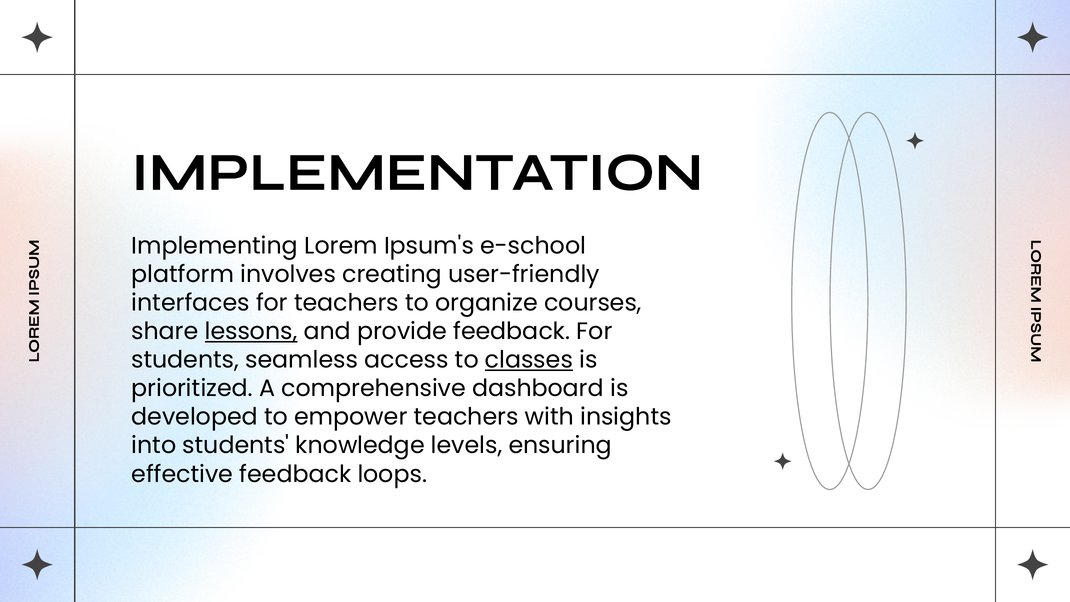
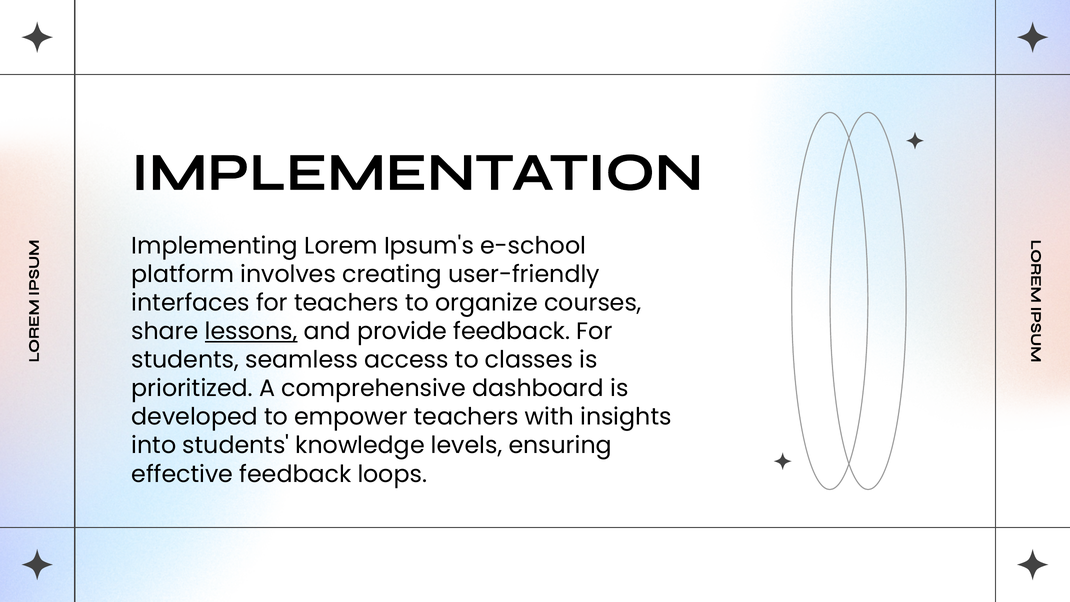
classes underline: present -> none (529, 360)
